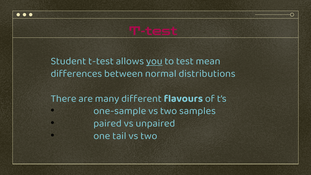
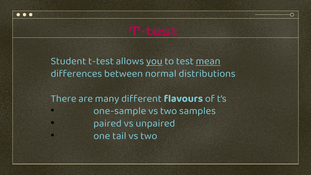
mean underline: none -> present (208, 61)
